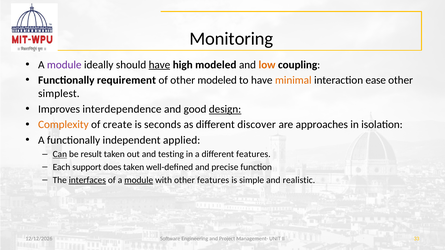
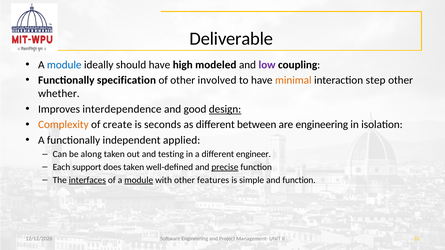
Monitoring: Monitoring -> Deliverable (231, 39)
module colour: purple -> blue (64, 65)
have underline: present -> none (159, 65)
low colour: orange -> purple (267, 65)
requirement: requirement -> specification (126, 80)
other modeled: modeled -> involved (217, 80)
ease: ease -> step (376, 80)
simplest: simplest -> whether (59, 94)
discover: discover -> between (257, 125)
are approaches: approaches -> engineering (322, 125)
Can underline: present -> none (60, 154)
result: result -> along (91, 154)
different features: features -> engineer (253, 154)
precise underline: none -> present (225, 167)
and realistic: realistic -> function (299, 180)
